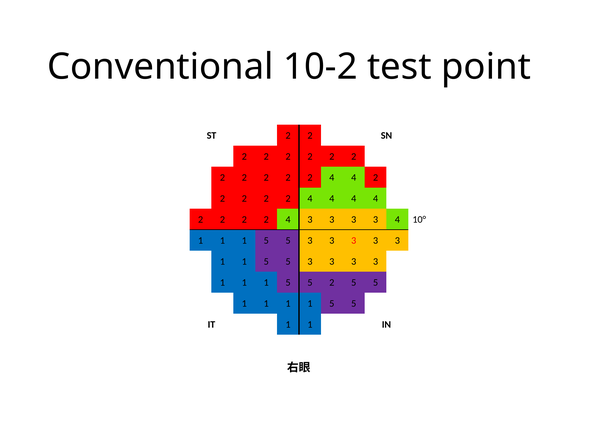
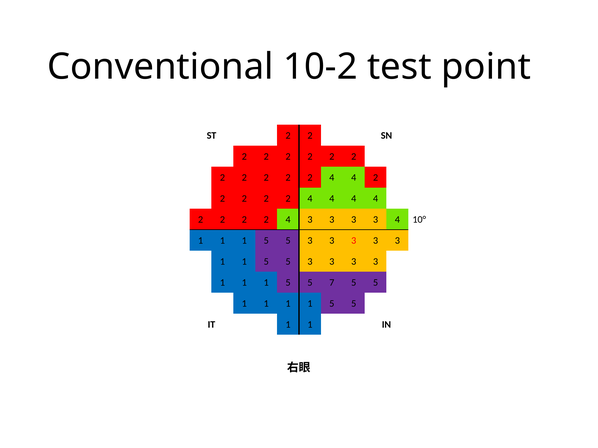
5 2: 2 -> 7 (332, 283)
